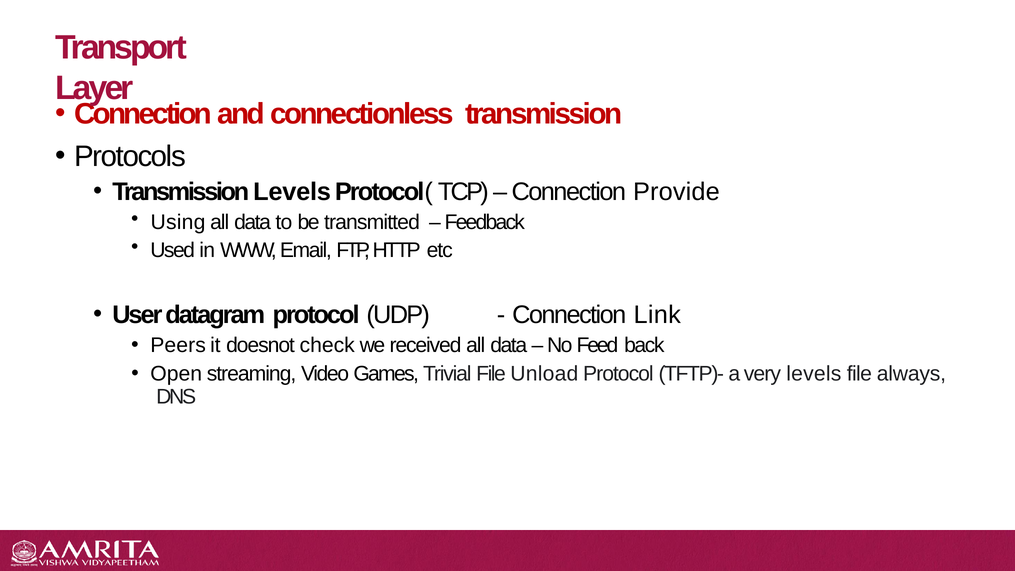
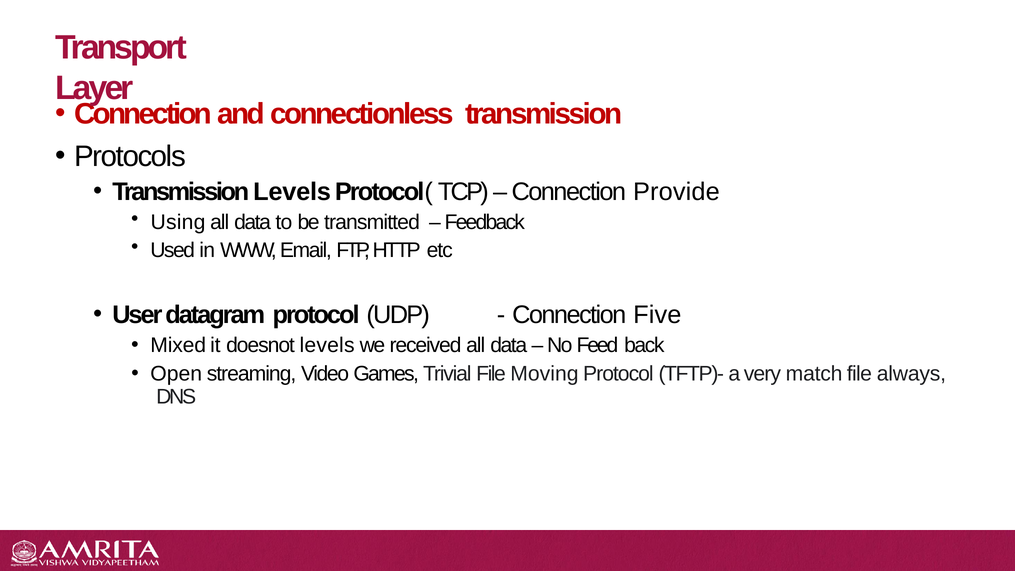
Link: Link -> Five (657, 315)
Peers: Peers -> Mixed (178, 345)
doesnot check: check -> levels (327, 345)
Unload: Unload -> Moving (544, 374)
very levels: levels -> match (814, 374)
